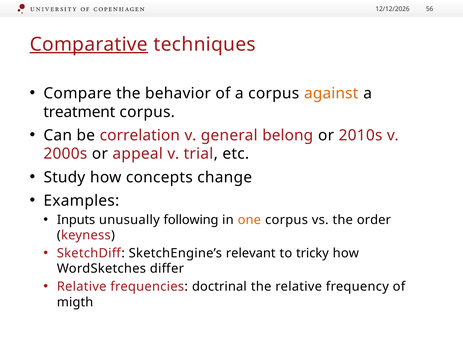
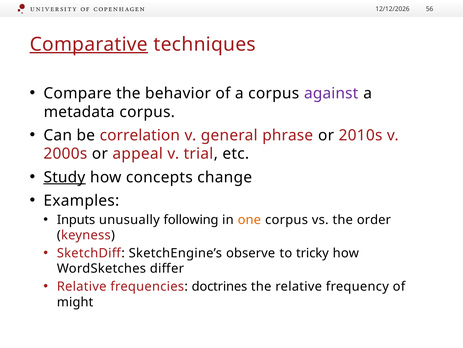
against colour: orange -> purple (331, 93)
treatment: treatment -> metadata (79, 112)
belong: belong -> phrase (288, 135)
Study underline: none -> present (64, 177)
relevant: relevant -> observe (251, 253)
doctrinal: doctrinal -> doctrines (219, 286)
migth: migth -> might (75, 301)
